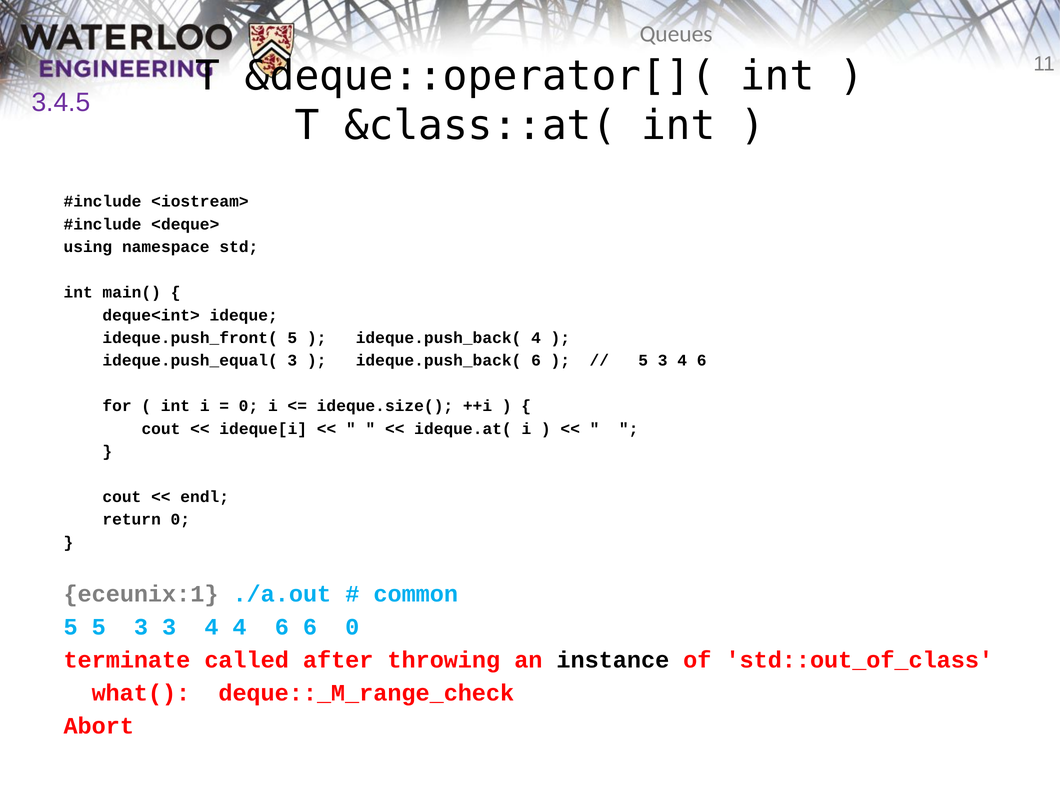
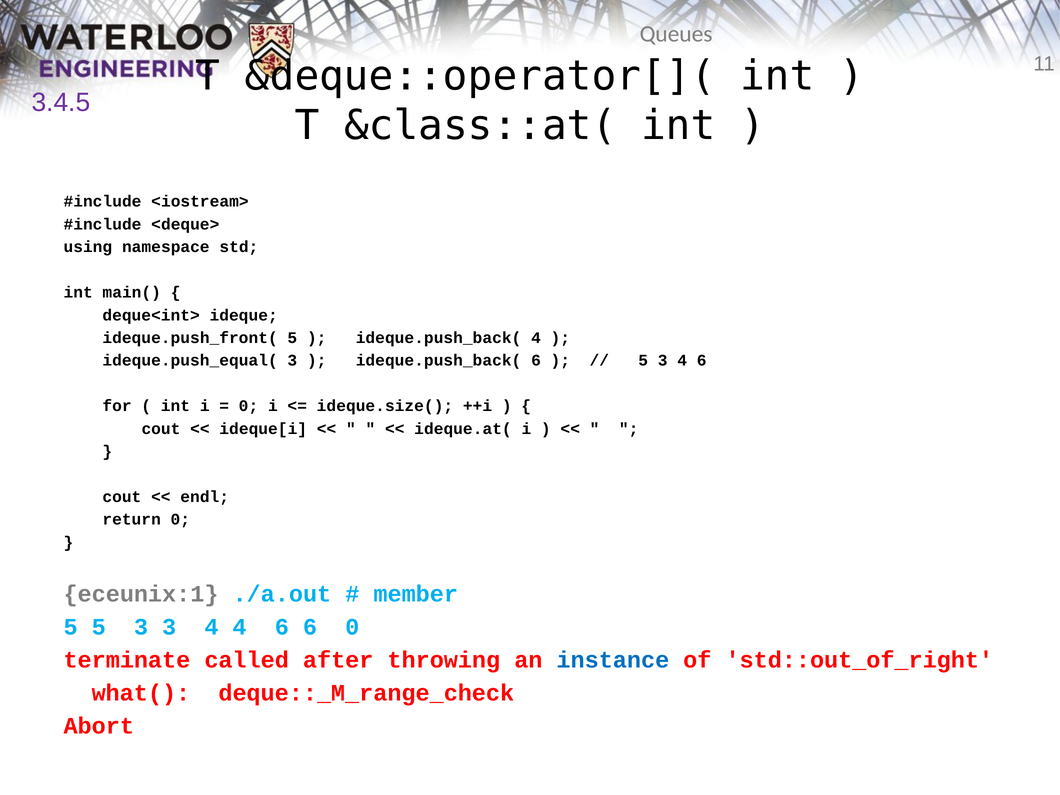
common: common -> member (416, 594)
instance colour: black -> blue (613, 660)
std::out_of_class: std::out_of_class -> std::out_of_right (859, 660)
